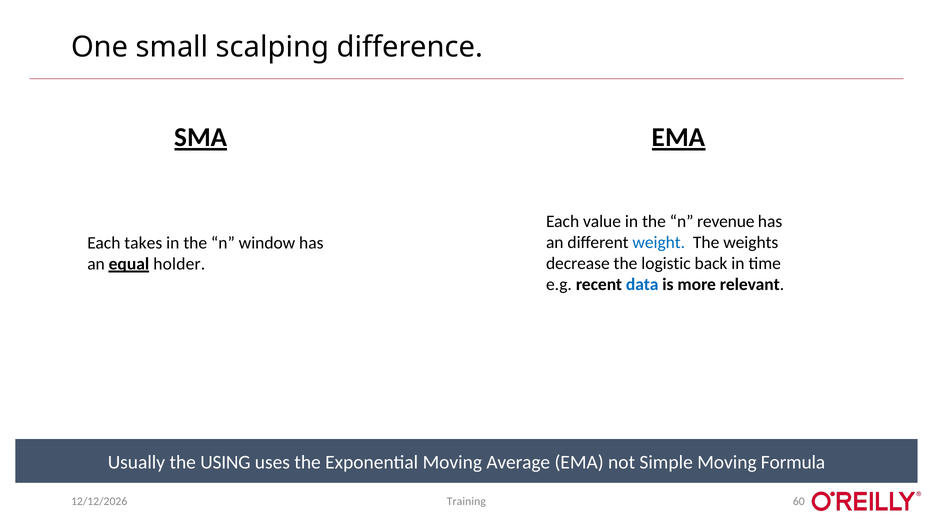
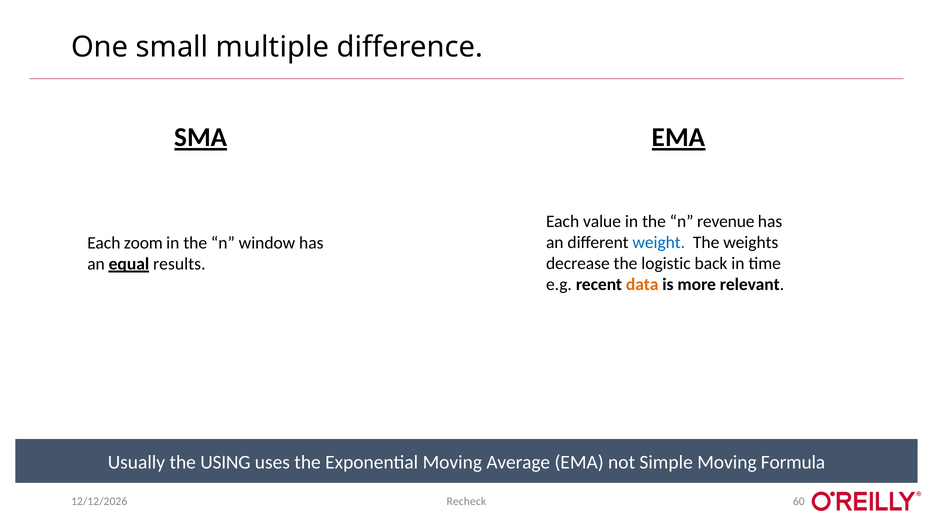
scalping: scalping -> multiple (273, 47)
takes: takes -> zoom (143, 243)
holder: holder -> results (179, 264)
data colour: blue -> orange (642, 285)
Training: Training -> Recheck (466, 501)
